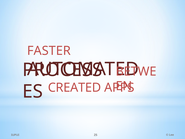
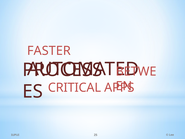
CREATED: CREATED -> CRITICAL (74, 87)
